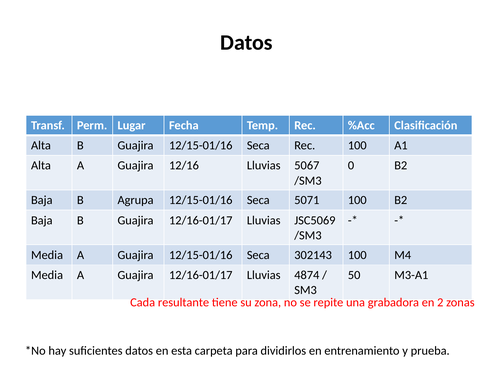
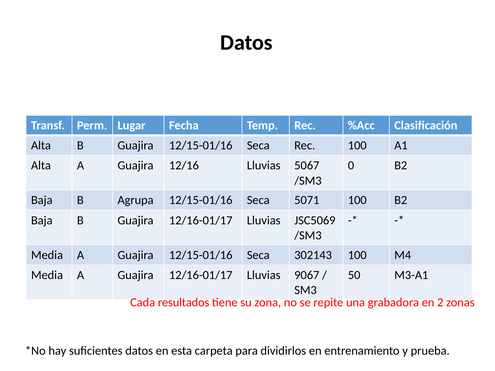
4874: 4874 -> 9067 (307, 275)
resultante: resultante -> resultados (184, 303)
